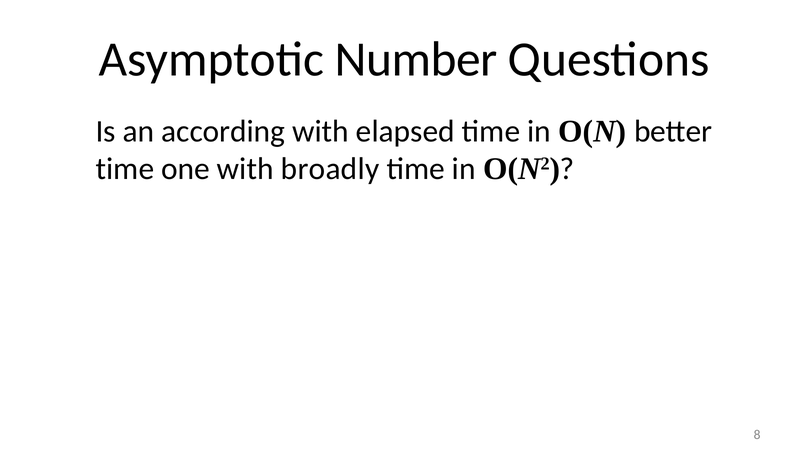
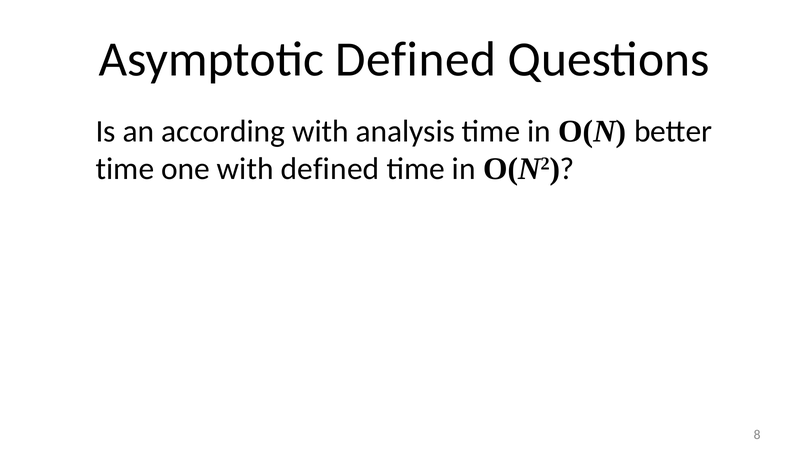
Asymptotic Number: Number -> Defined (416, 60)
elapsed: elapsed -> analysis (405, 131)
with broadly: broadly -> defined (330, 169)
